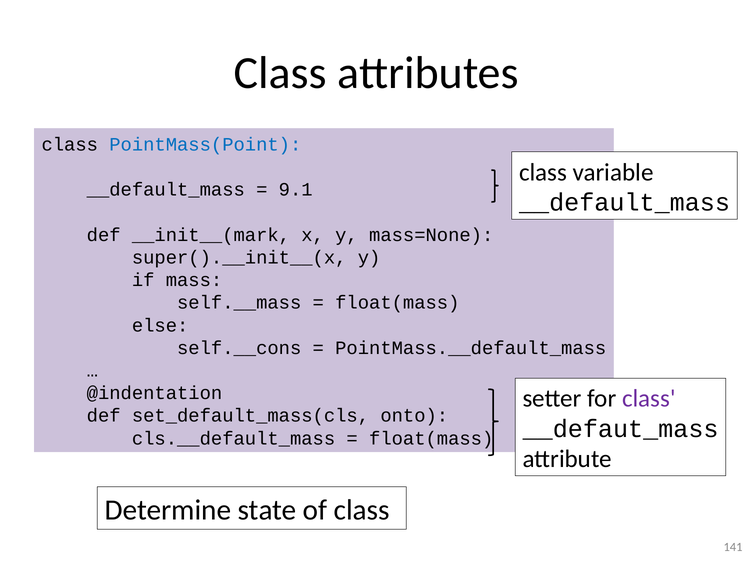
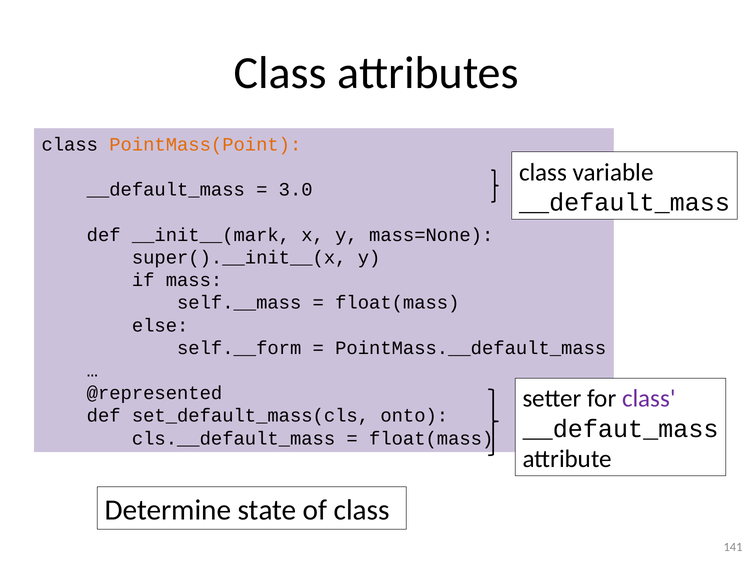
PointMass(Point colour: blue -> orange (205, 144)
9.1: 9.1 -> 3.0 (296, 190)
self.__cons: self.__cons -> self.__form (239, 348)
@indentation: @indentation -> @represented (154, 393)
